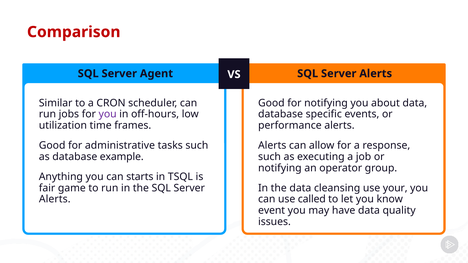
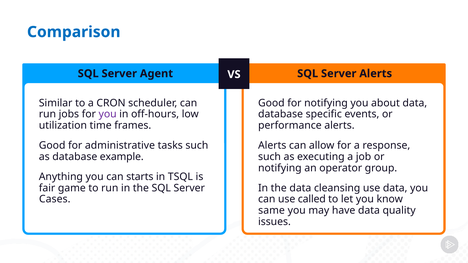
Comparison colour: red -> blue (74, 32)
your: your -> data (395, 188)
Alerts: Alerts -> Cases (55, 199)
event: event -> same (272, 211)
